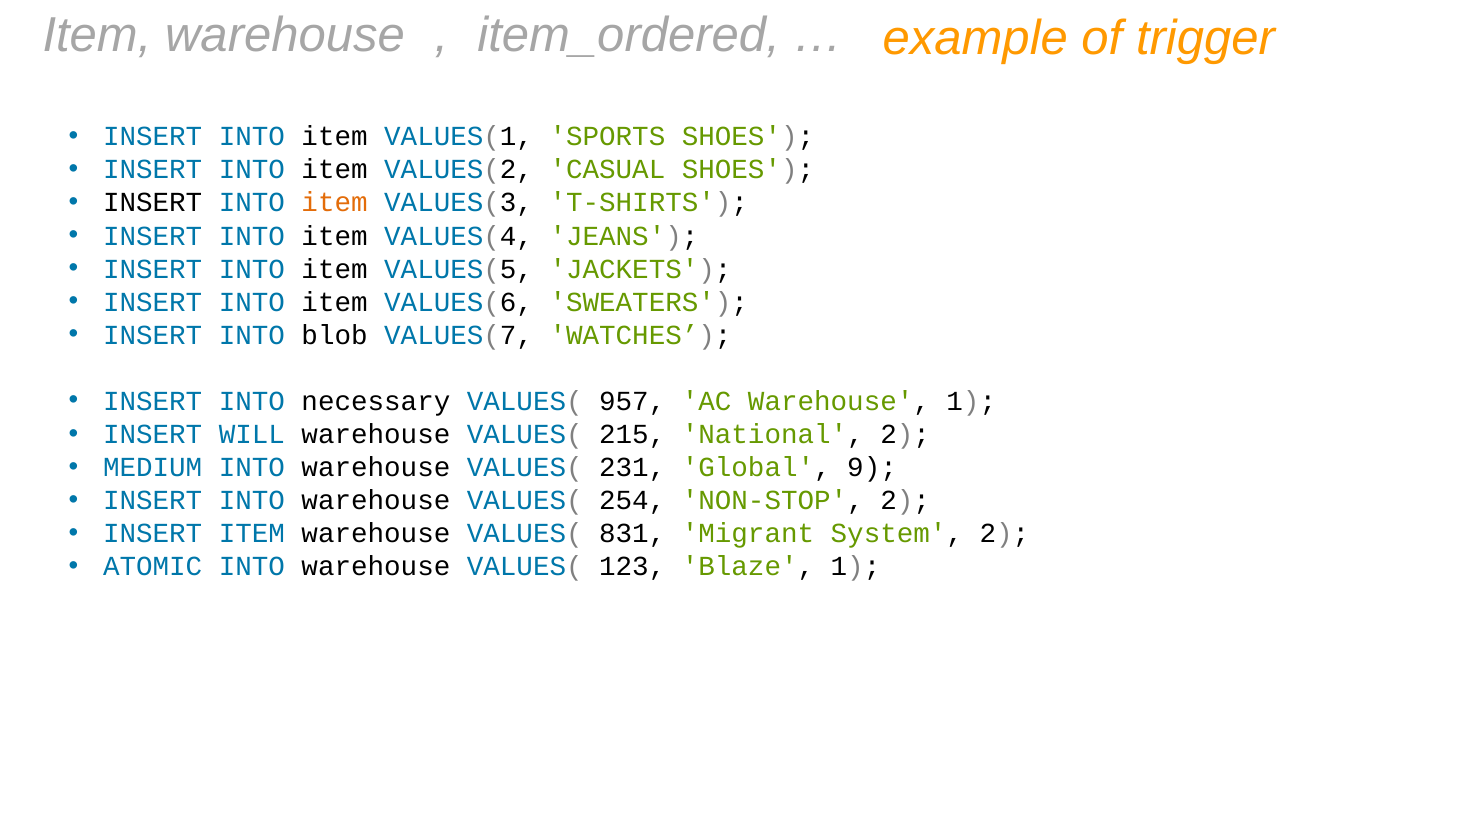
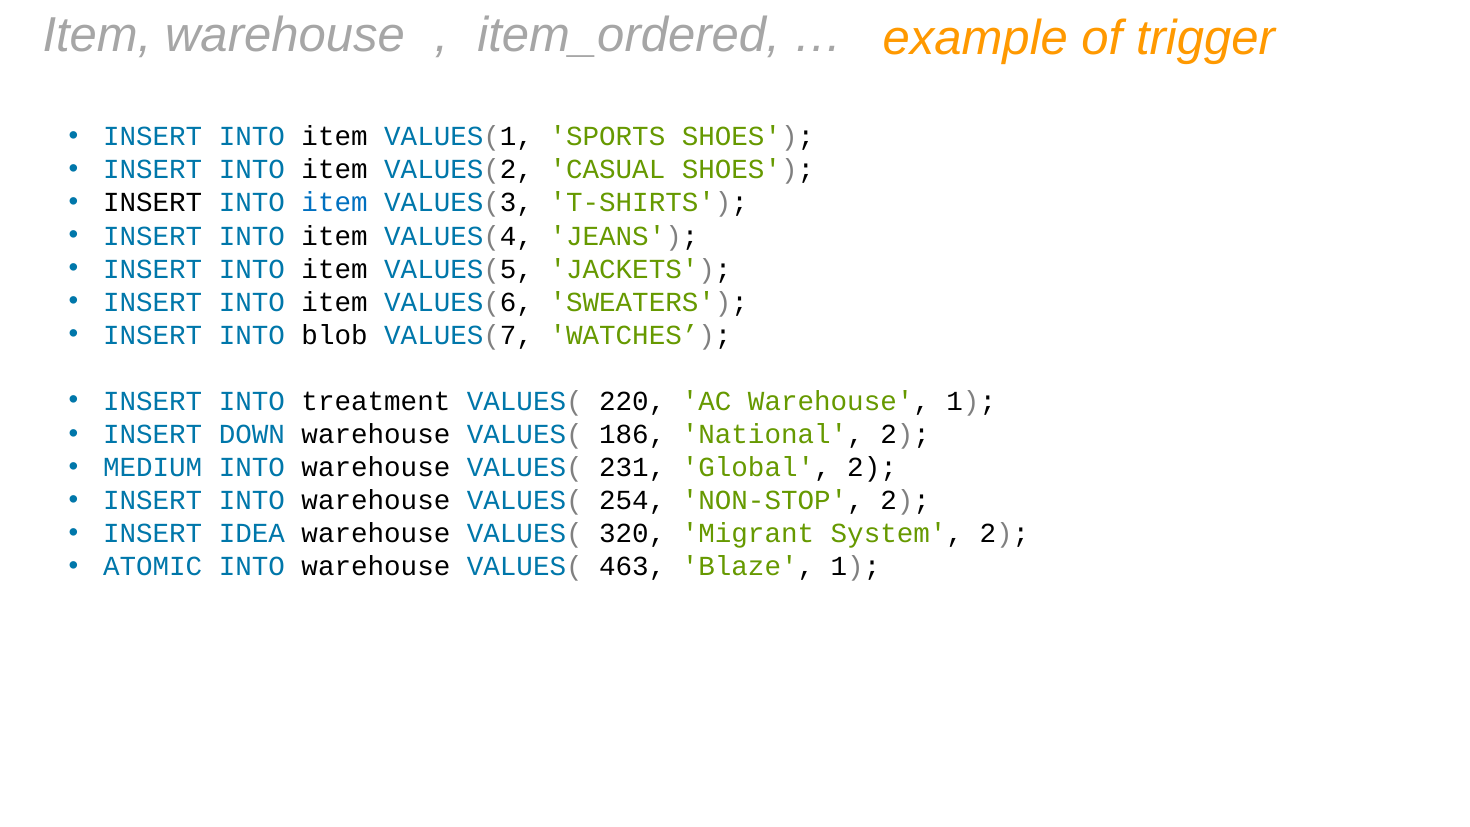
item colour: orange -> blue (335, 203)
necessary: necessary -> treatment (376, 401)
957: 957 -> 220 (632, 401)
WILL: WILL -> DOWN (252, 434)
215: 215 -> 186 (632, 434)
Global 9: 9 -> 2 (872, 467)
INSERT ITEM: ITEM -> IDEA (252, 534)
831: 831 -> 320 (632, 534)
123: 123 -> 463 (632, 567)
